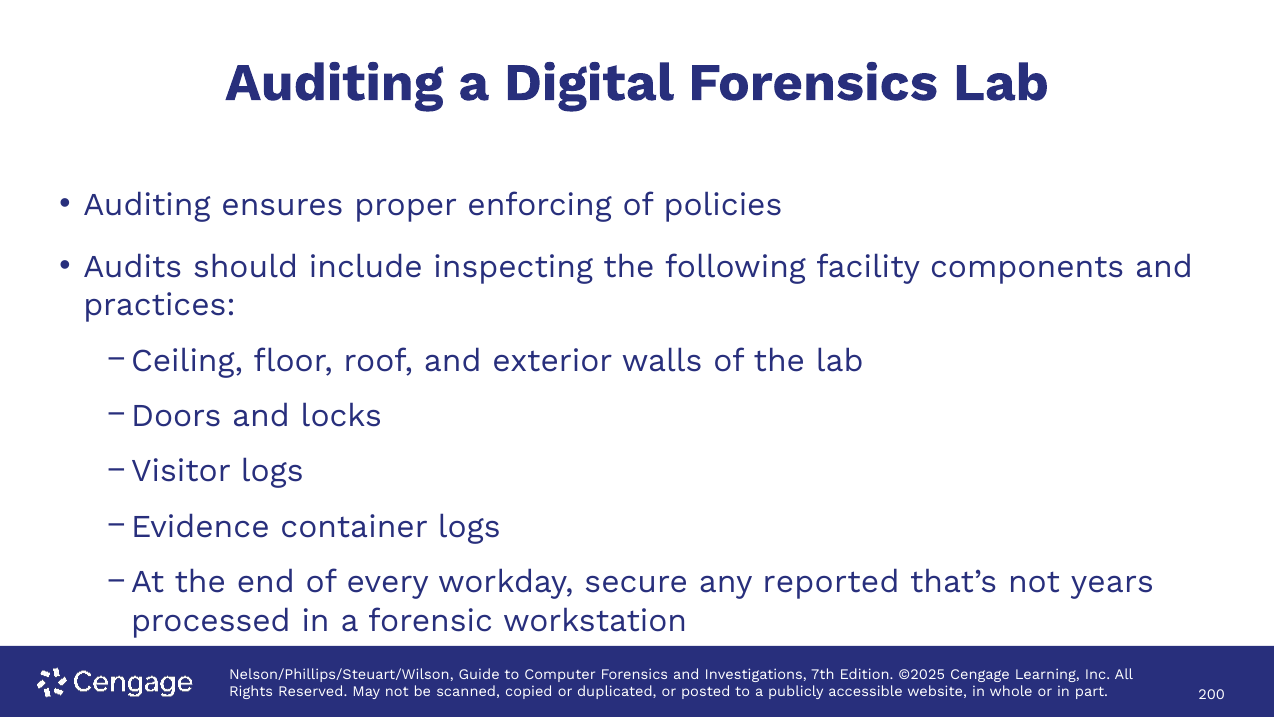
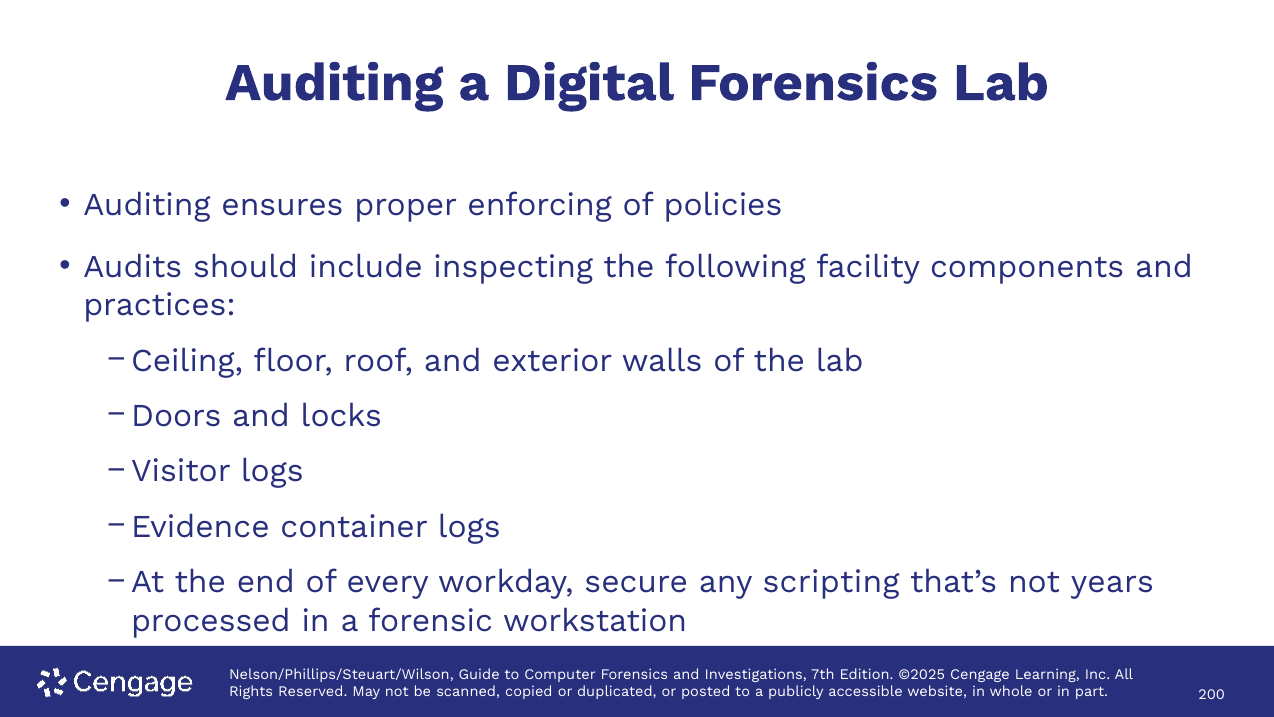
reported: reported -> scripting (831, 582)
